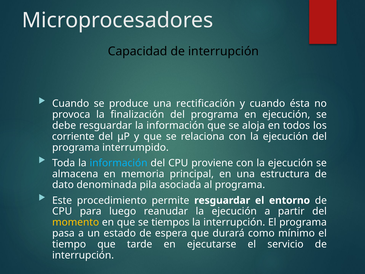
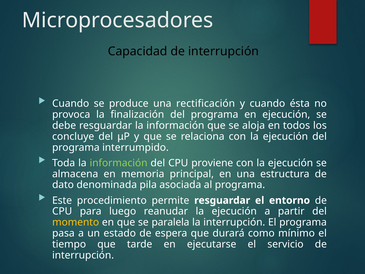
corriente: corriente -> concluye (73, 136)
información colour: light blue -> light green (119, 163)
tiempos: tiempos -> paralela (170, 222)
